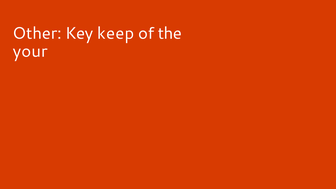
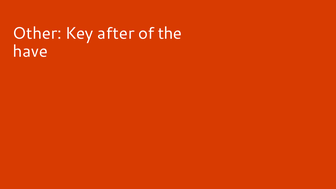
keep: keep -> after (116, 33)
your: your -> have (30, 51)
